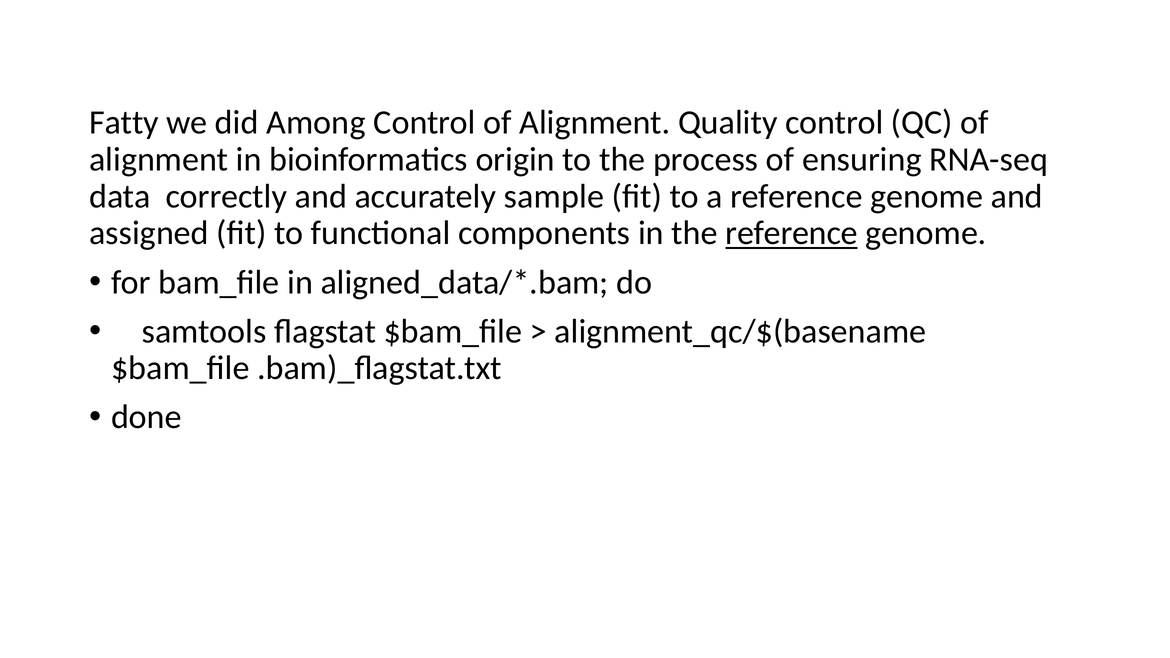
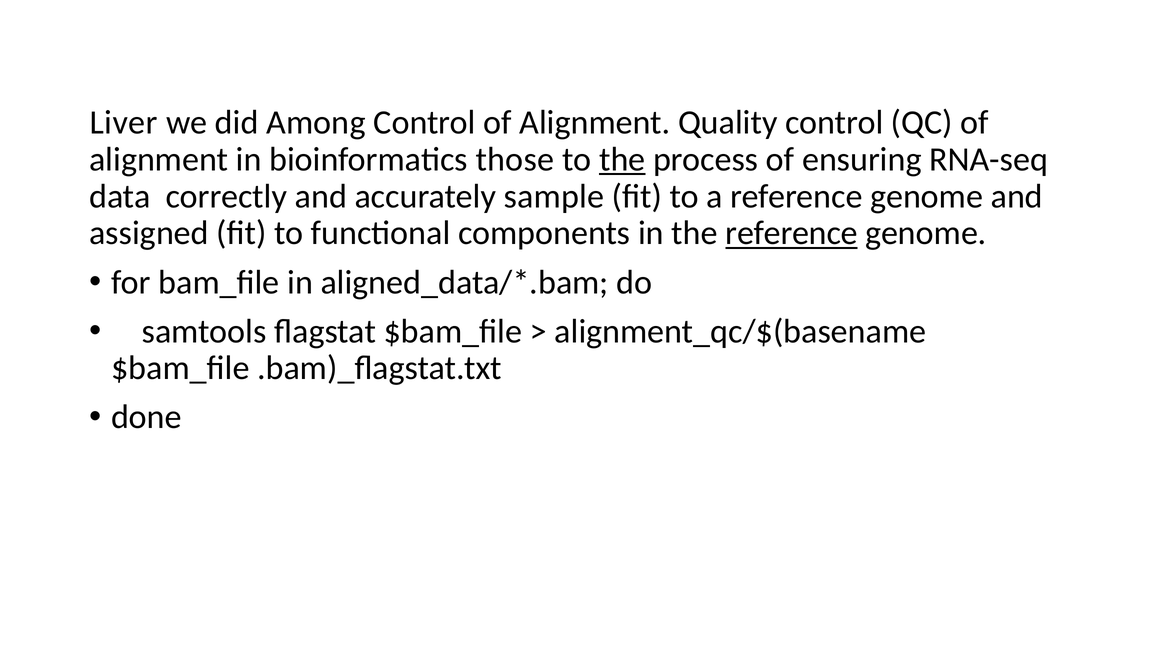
Fatty: Fatty -> Liver (124, 123)
origin: origin -> those (515, 160)
the underline: none -> present (622, 160)
